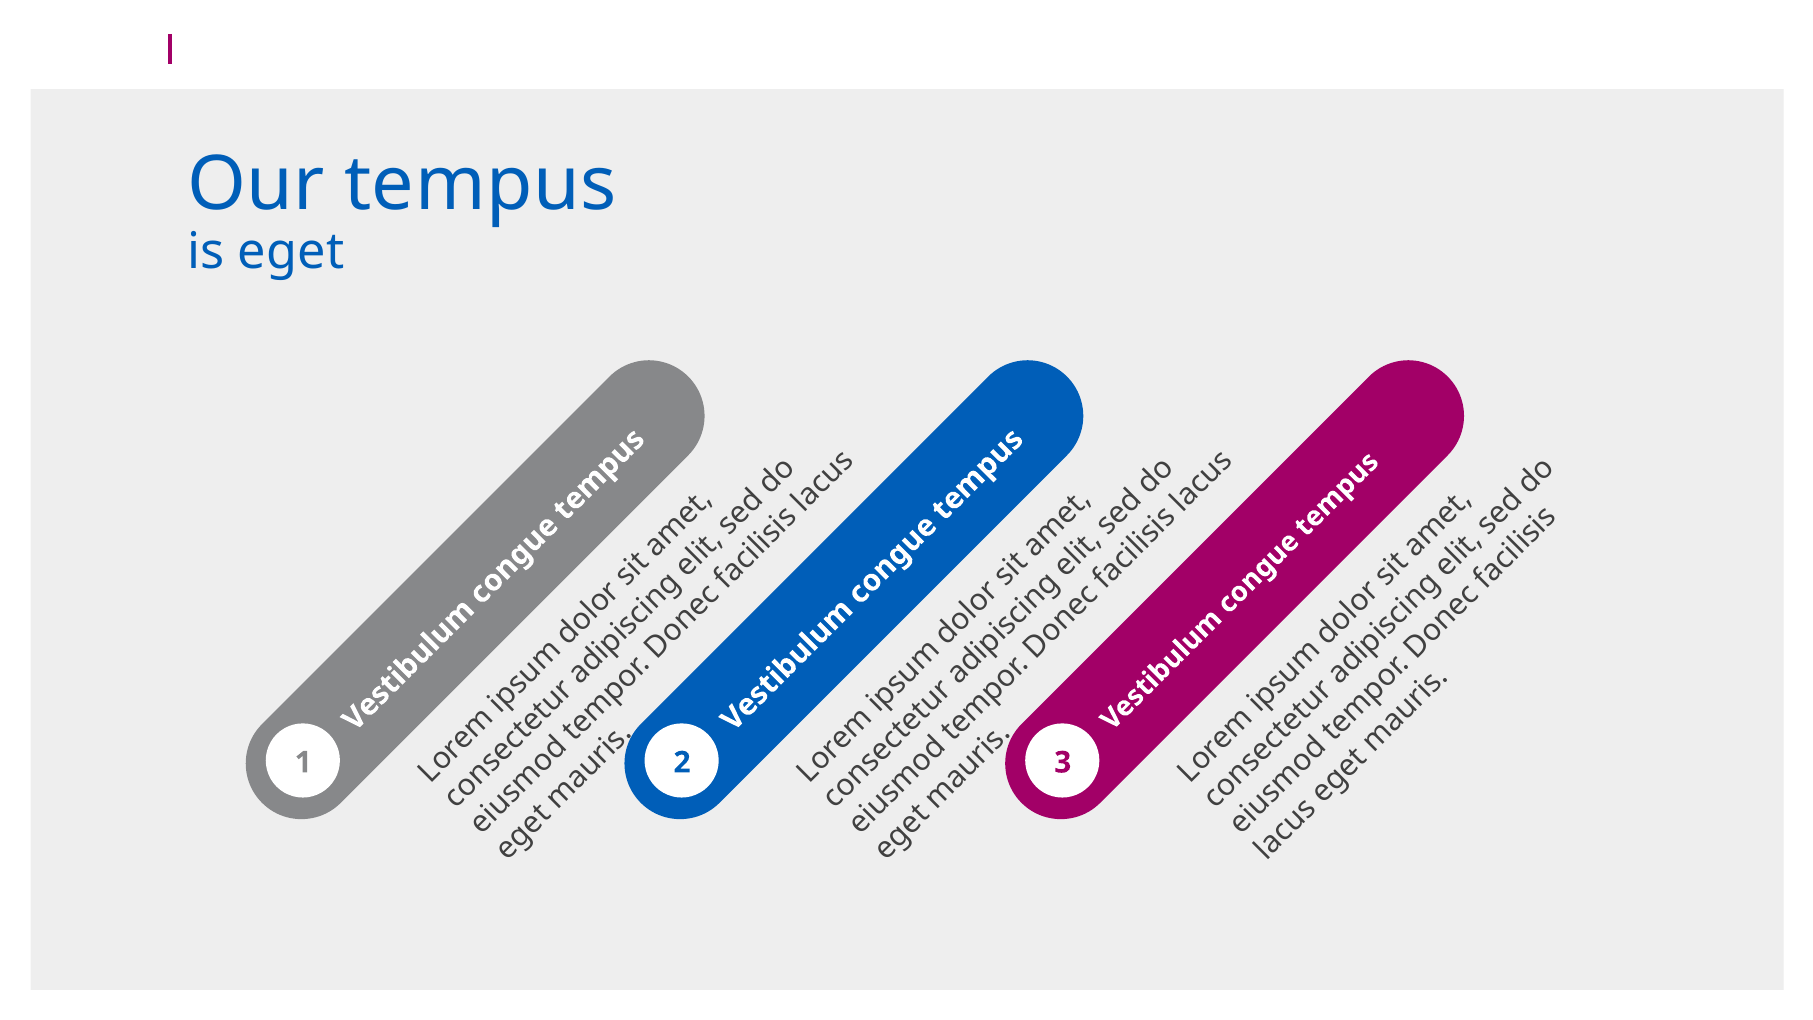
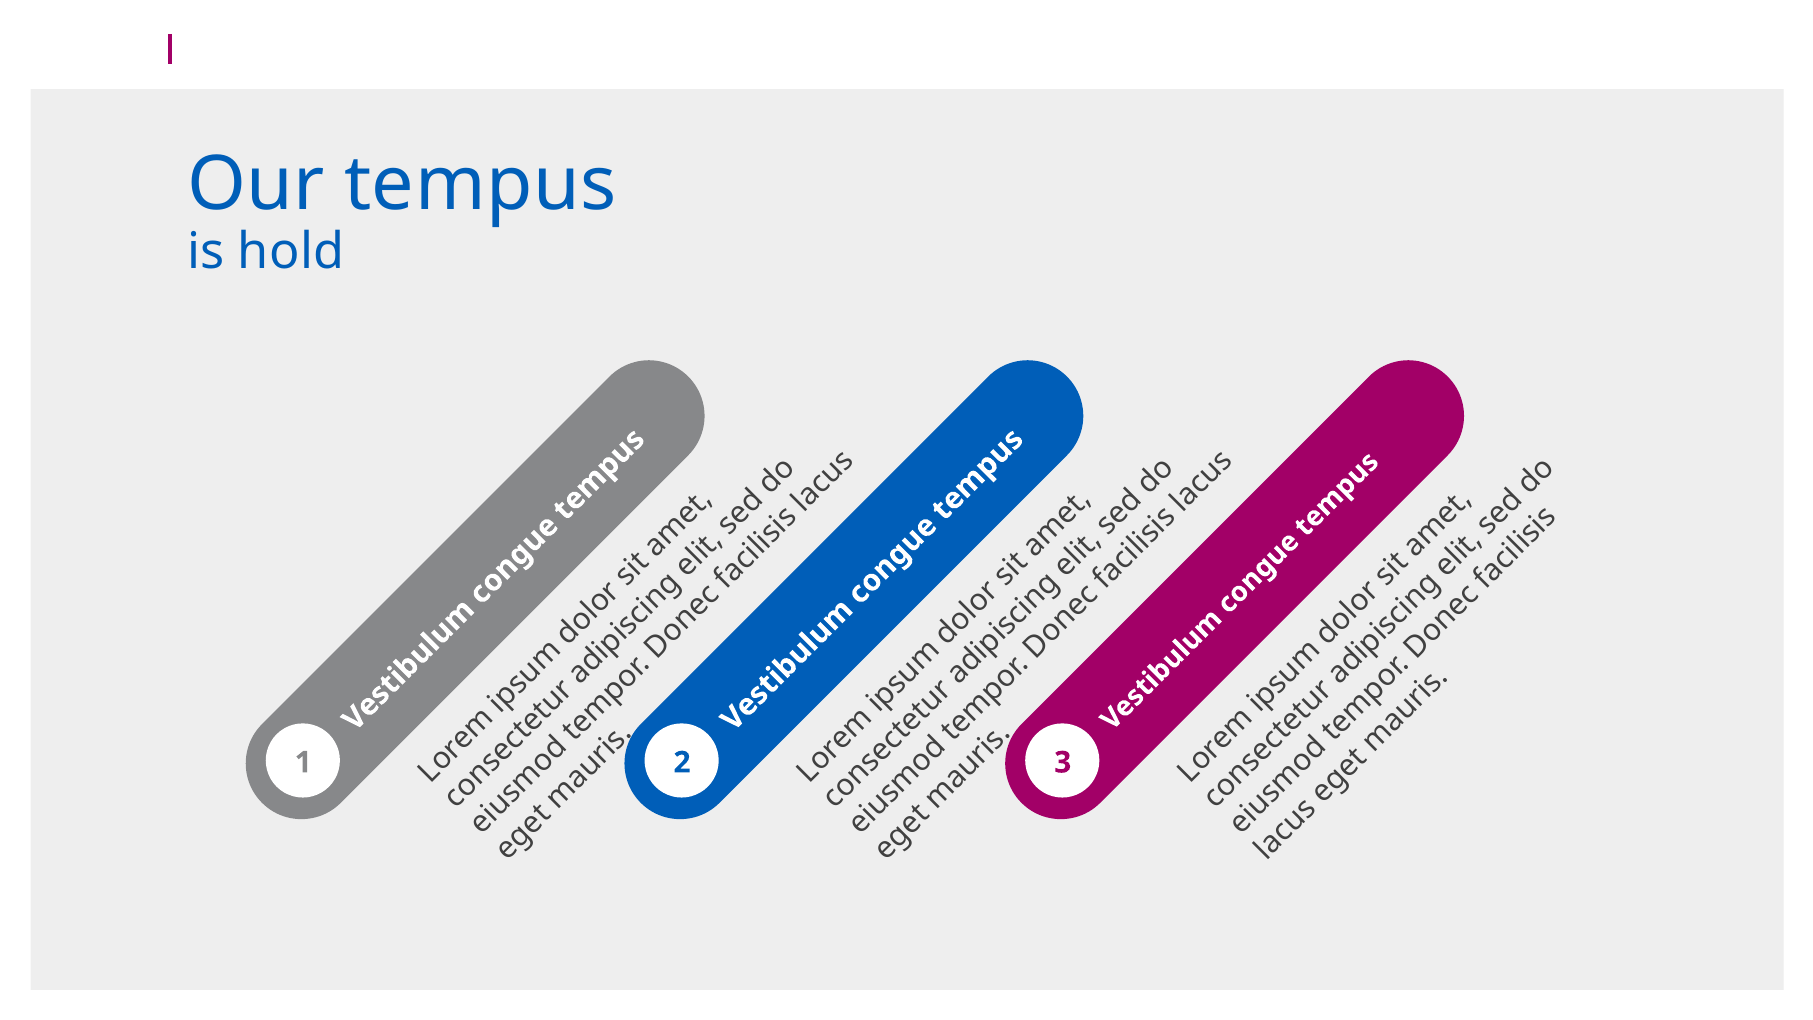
eget: eget -> hold (291, 252)
